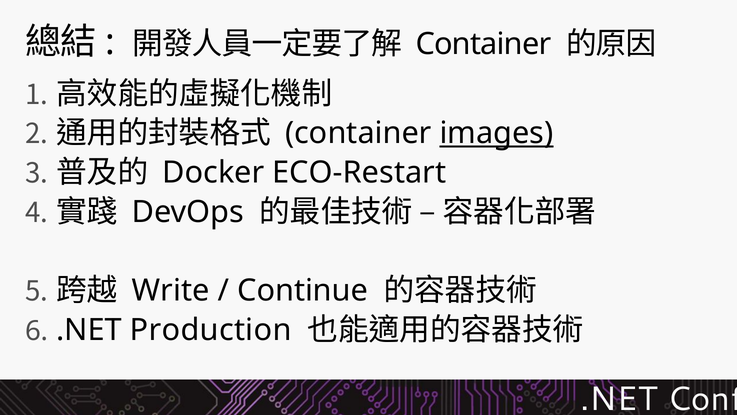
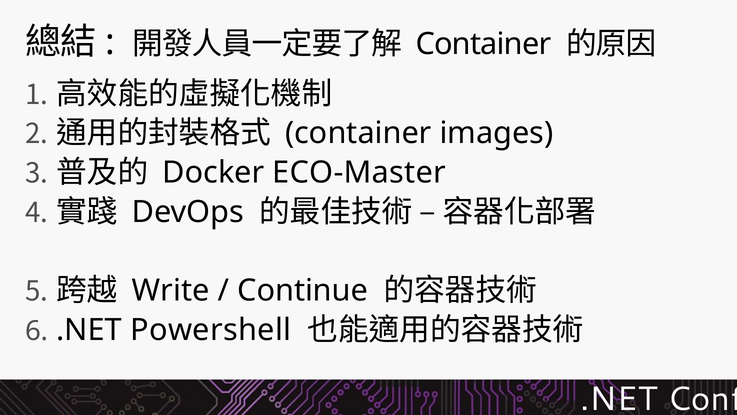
images underline: present -> none (496, 133)
ECO-Restart: ECO-Restart -> ECO-Master (359, 172)
Production: Production -> Powershell (211, 330)
